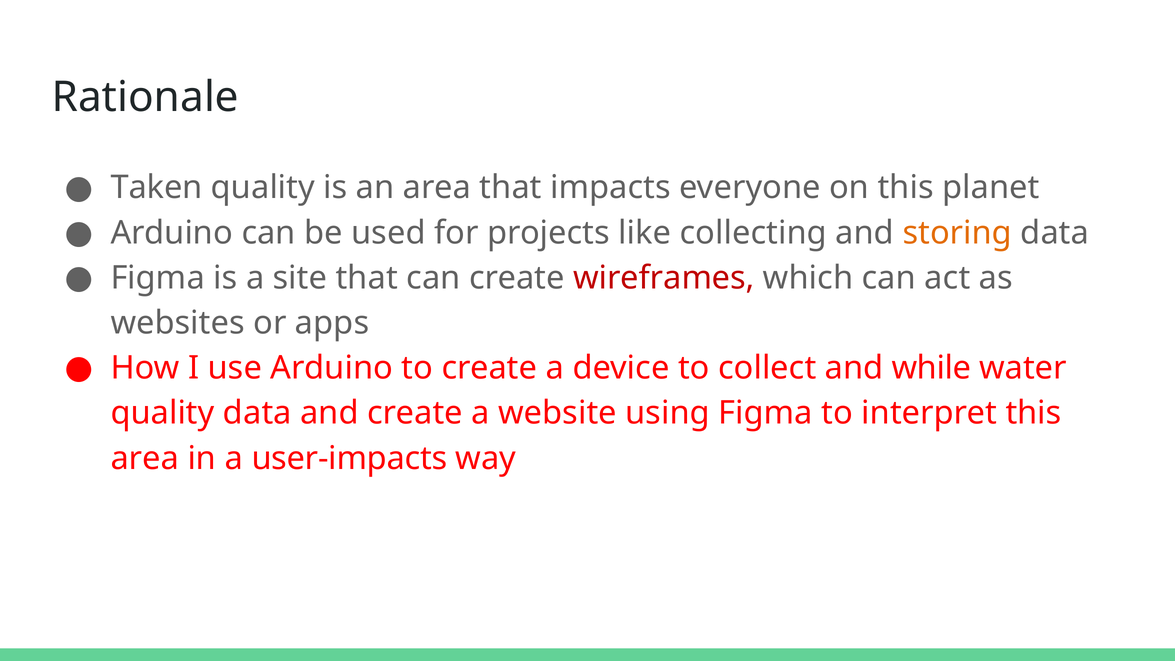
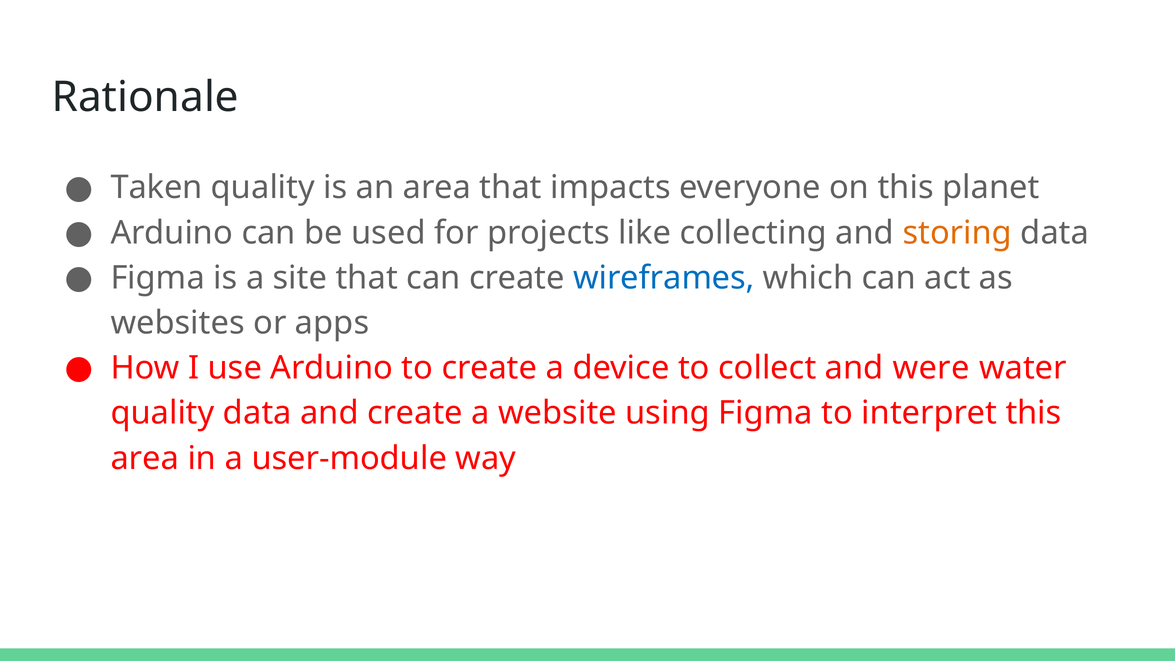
wireframes colour: red -> blue (664, 278)
while: while -> were (931, 368)
user-impacts: user-impacts -> user-module (349, 458)
